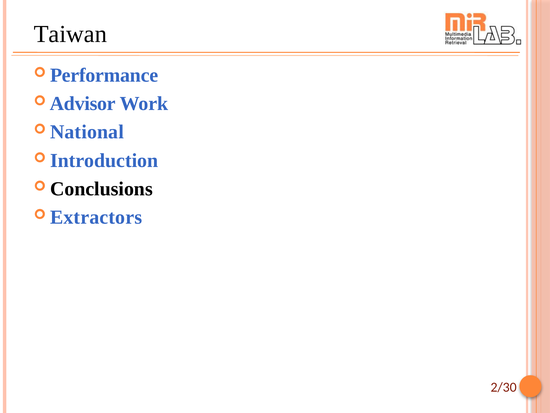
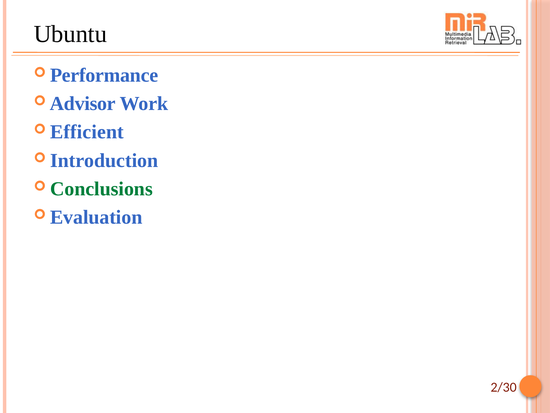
Taiwan: Taiwan -> Ubuntu (70, 34)
National: National -> Efficient (87, 132)
Conclusions colour: black -> green (101, 189)
Extractors: Extractors -> Evaluation (96, 217)
